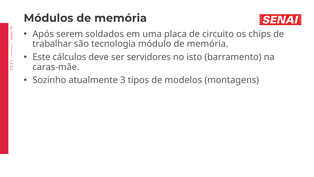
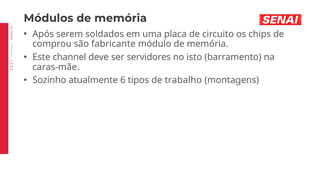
trabalhar: trabalhar -> comprou (52, 44)
tecnologia: tecnologia -> fabricante (113, 44)
cálculos: cálculos -> channel (69, 57)
3: 3 -> 6 (123, 80)
modelos: modelos -> trabalho (183, 80)
